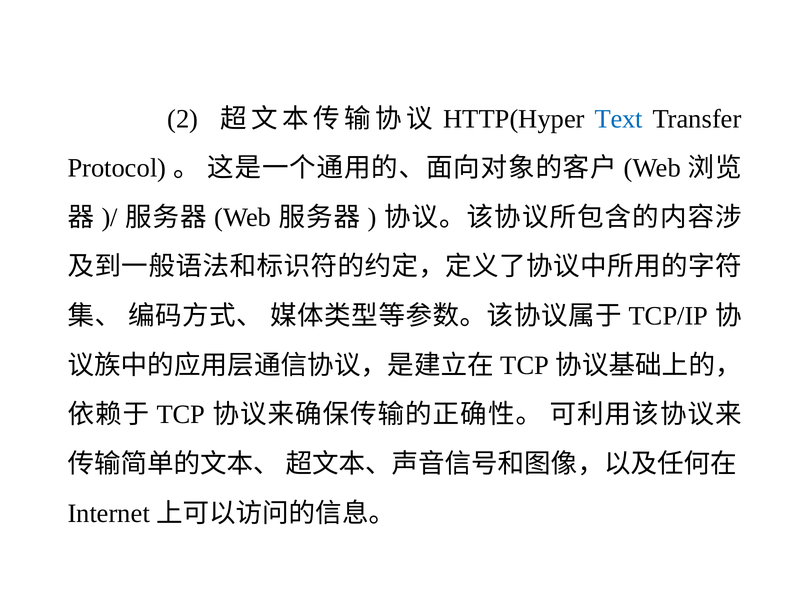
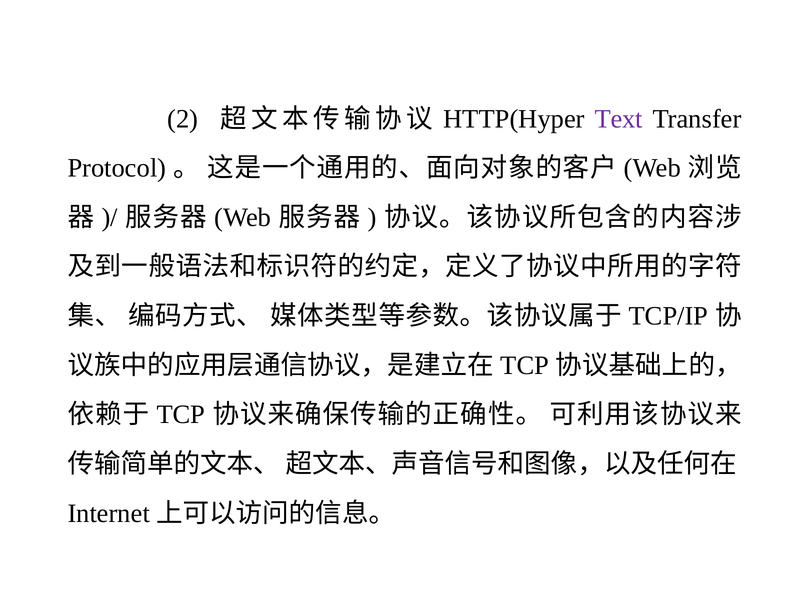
Text colour: blue -> purple (619, 119)
